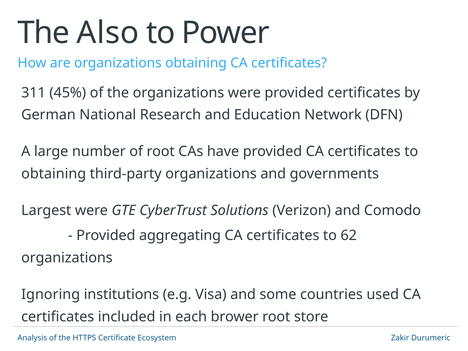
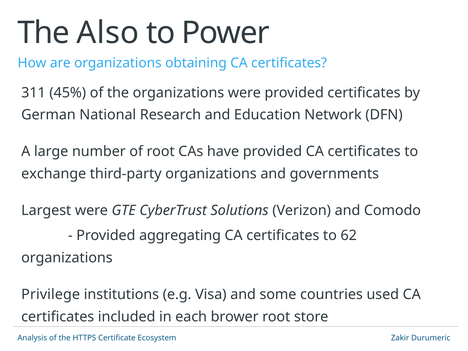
obtaining: obtaining -> exchange (54, 174)
Ignoring: Ignoring -> Privilege (51, 295)
